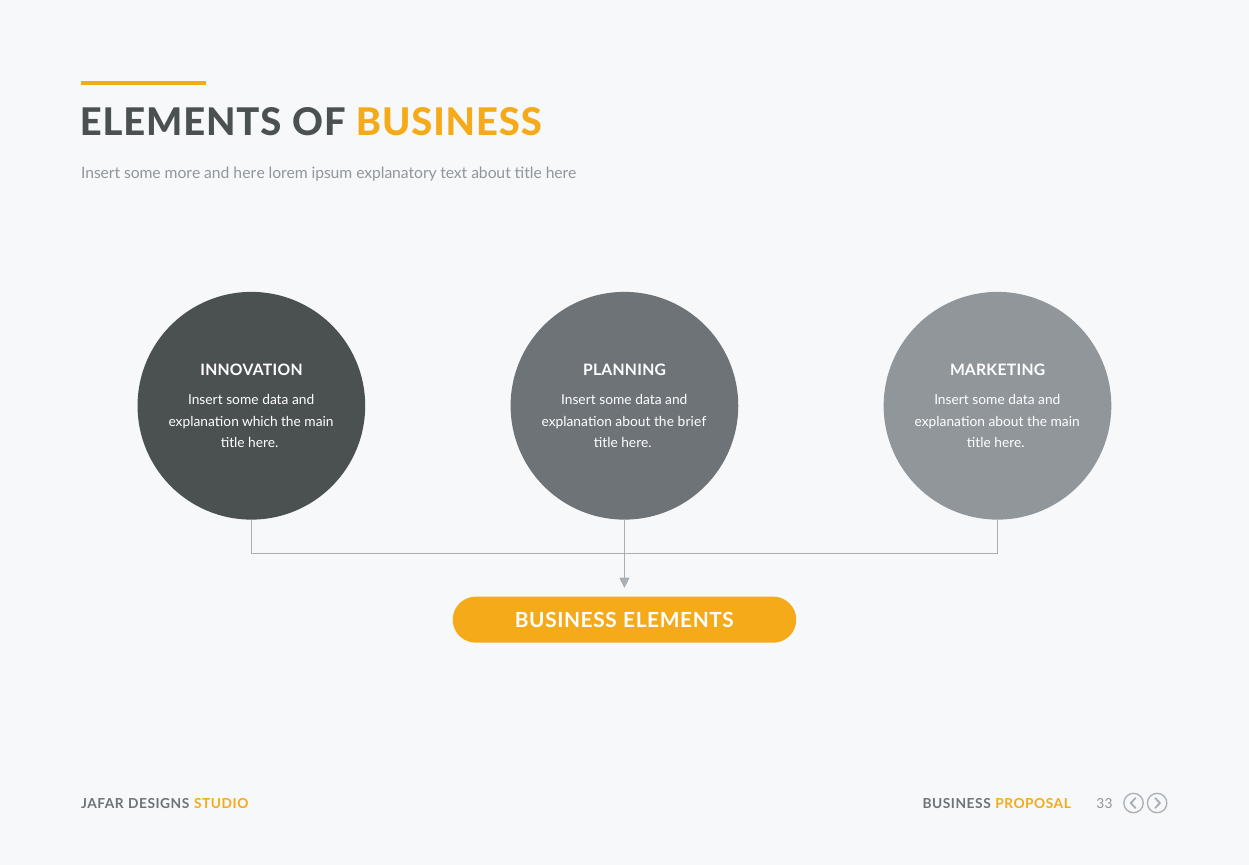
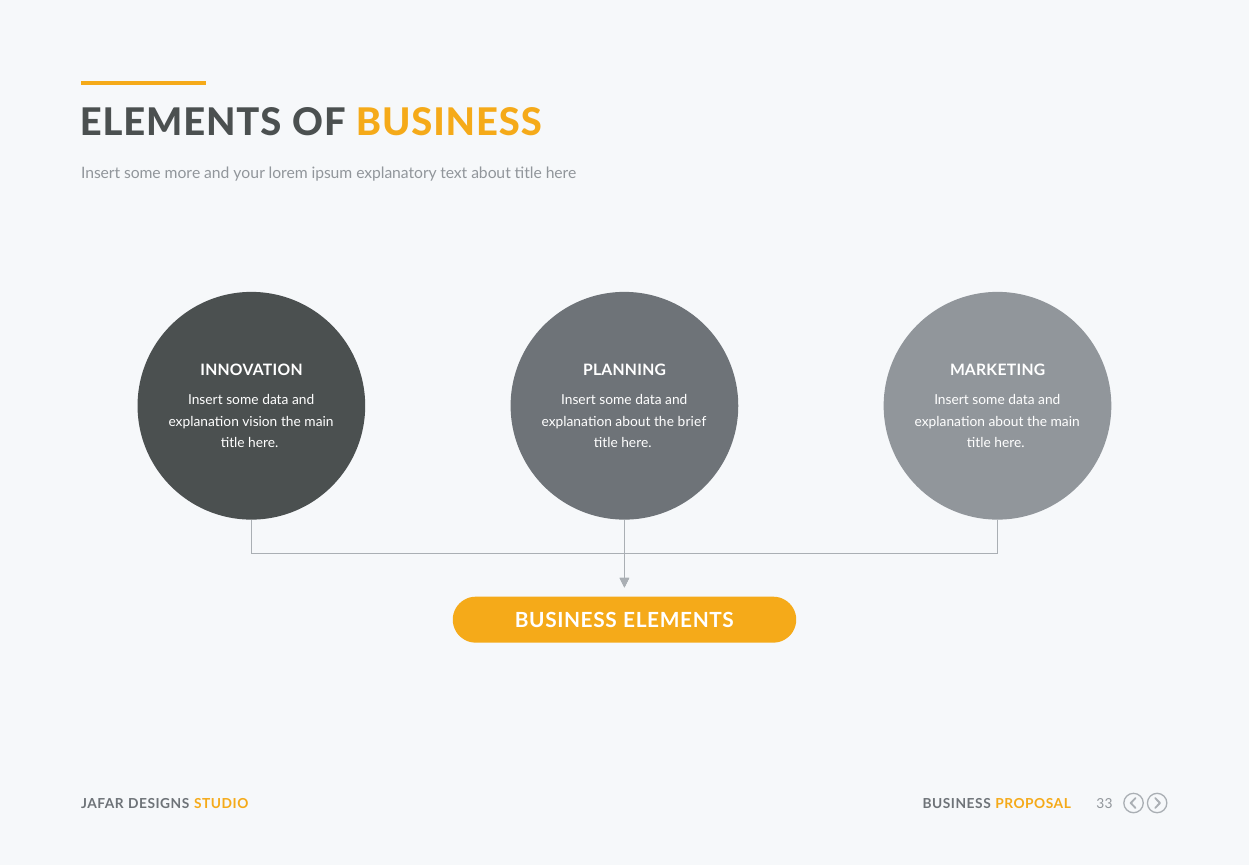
and here: here -> your (249, 174)
which: which -> vision (260, 422)
